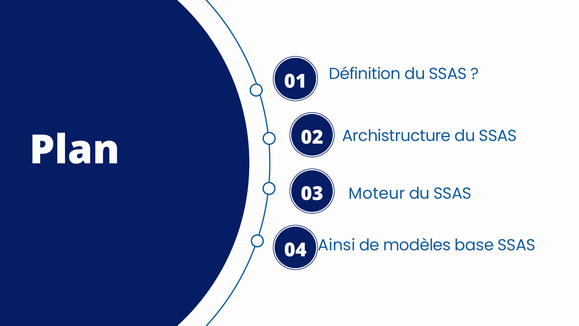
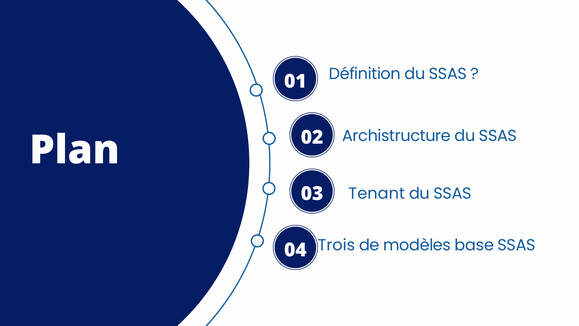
Moteur: Moteur -> Tenant (377, 193)
Ainsi: Ainsi -> Trois (337, 245)
